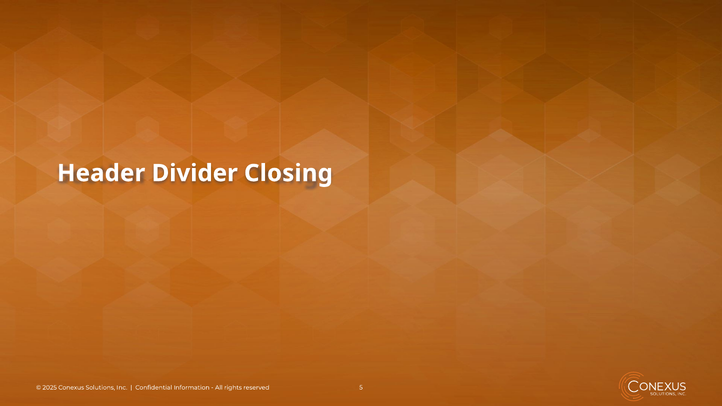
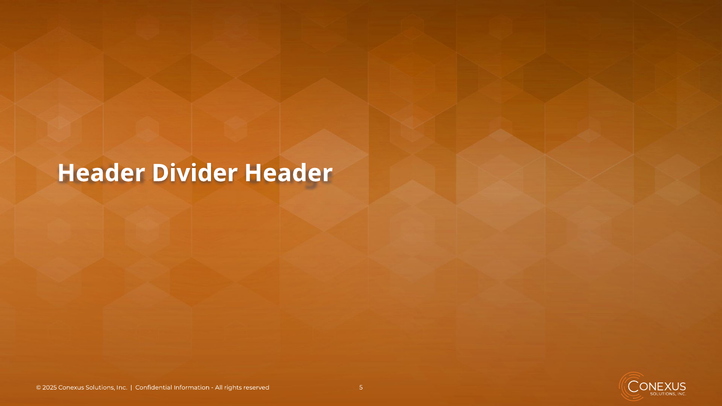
Divider Closing: Closing -> Header (288, 173)
